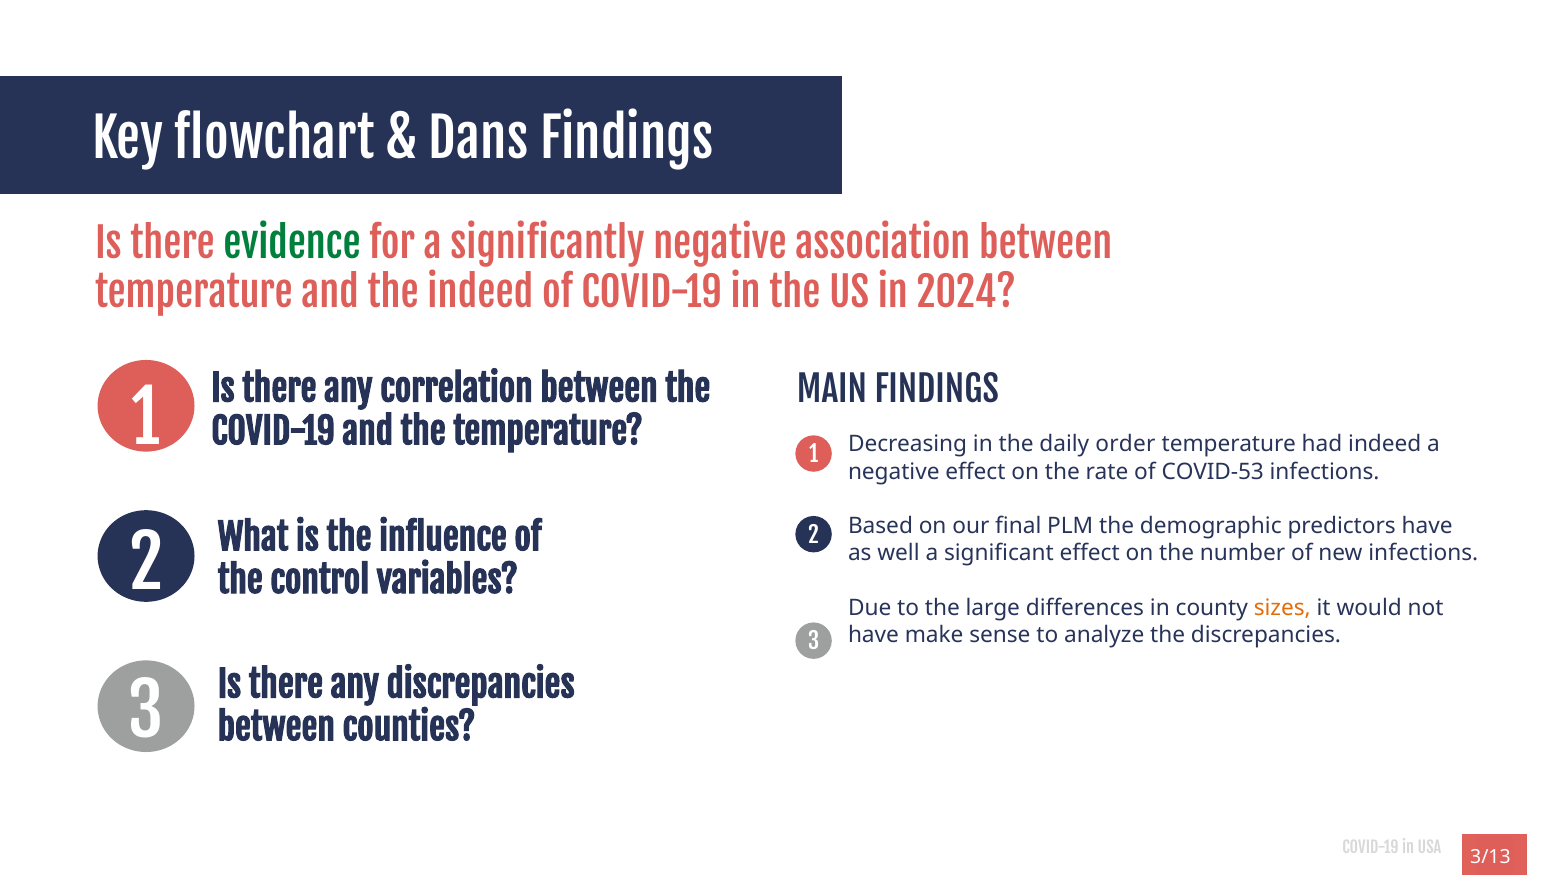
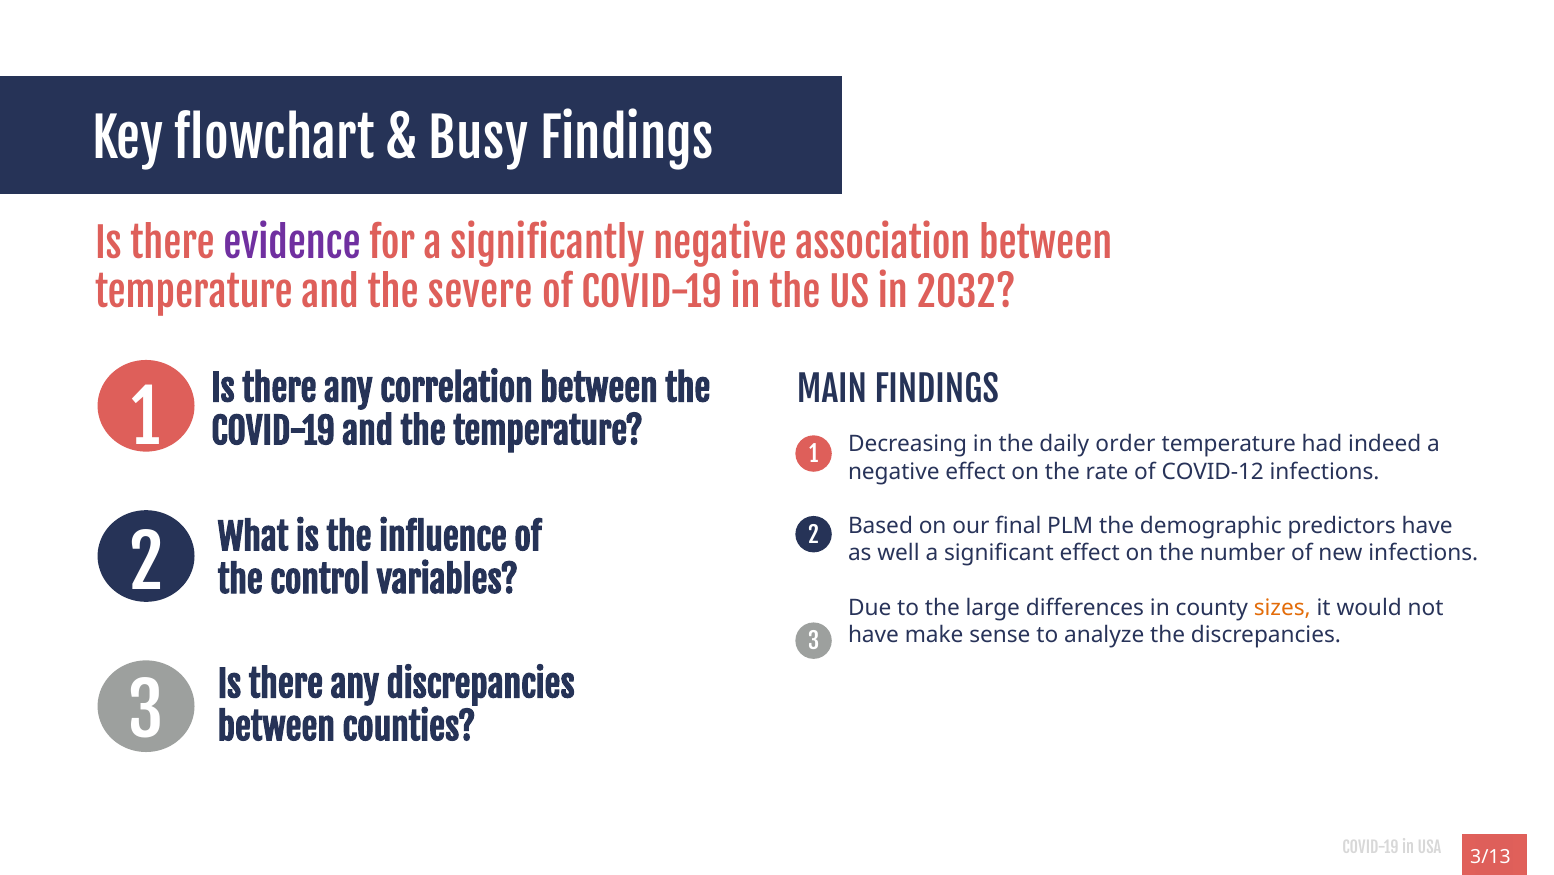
Dans: Dans -> Busy (479, 141)
evidence colour: green -> purple (292, 245)
the indeed: indeed -> severe (480, 294)
2024: 2024 -> 2032 (966, 294)
COVID-53: COVID-53 -> COVID-12 (1213, 471)
